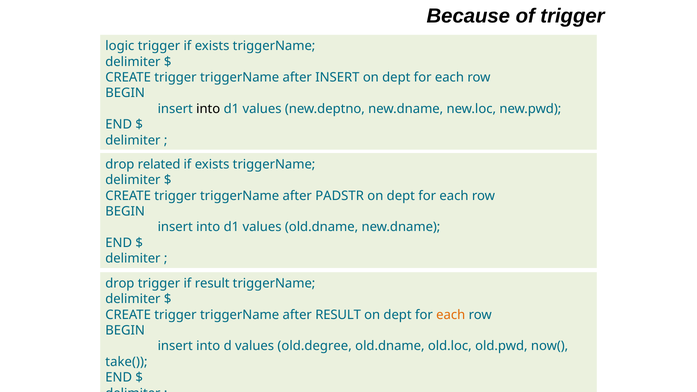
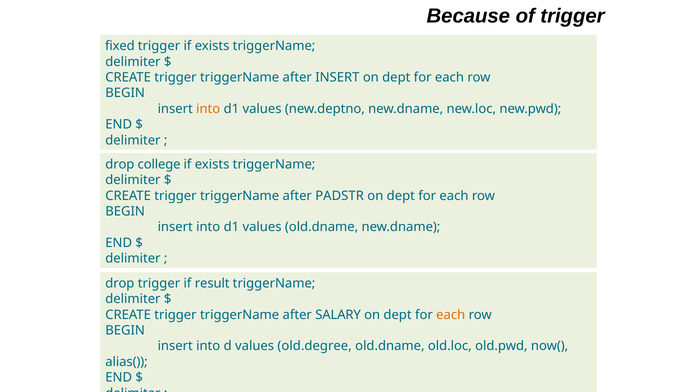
logic: logic -> fixed (120, 46)
into colour: black -> orange (208, 109)
related: related -> college (159, 164)
after RESULT: RESULT -> SALARY (338, 315)
take(: take( -> alias( (127, 362)
